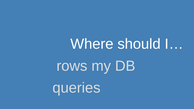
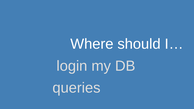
rows: rows -> login (72, 66)
